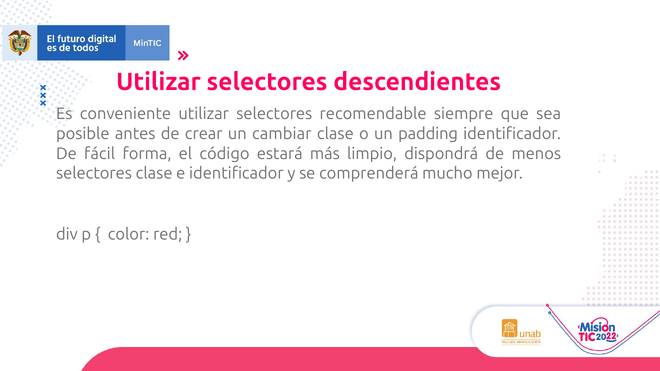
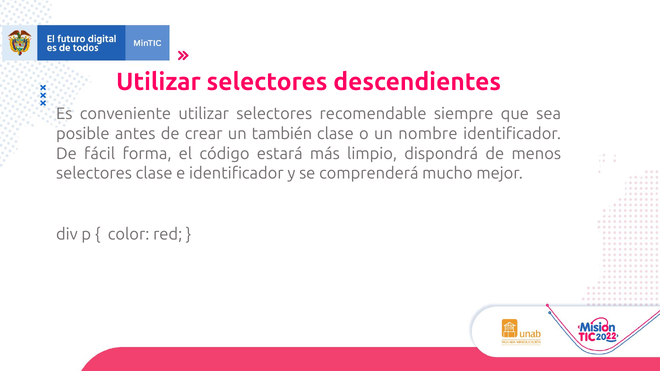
cambiar: cambiar -> también (282, 134)
padding: padding -> nombre (428, 134)
